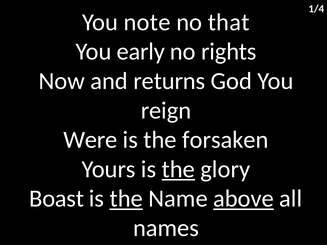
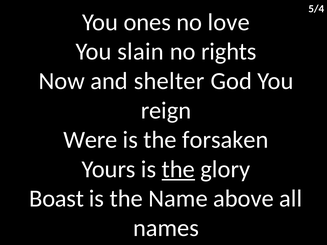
1/4: 1/4 -> 5/4 (316, 9)
note: note -> ones (147, 22)
that: that -> love (229, 22)
early: early -> slain (141, 52)
returns: returns -> shelter (169, 81)
the underline: present -> none (126, 199)
above underline: present -> none (243, 199)
